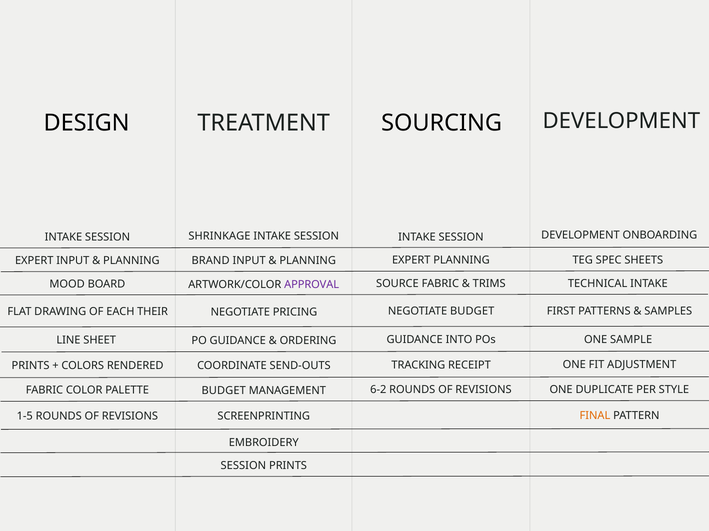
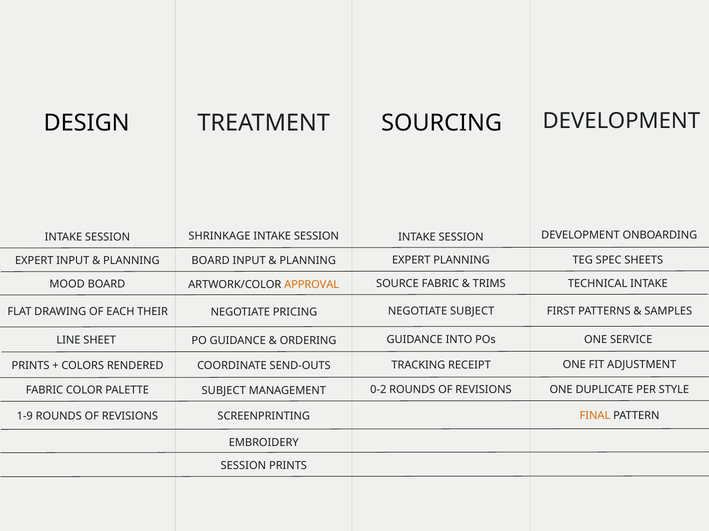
BRAND: BRAND -> BOARD (211, 261)
APPROVAL colour: purple -> orange (312, 285)
NEGOTIATE BUDGET: BUDGET -> SUBJECT (472, 312)
SAMPLE: SAMPLE -> SERVICE (631, 340)
6-2: 6-2 -> 0-2 (378, 390)
BUDGET: BUDGET -> SUBJECT (224, 391)
1-5: 1-5 -> 1-9 (25, 417)
